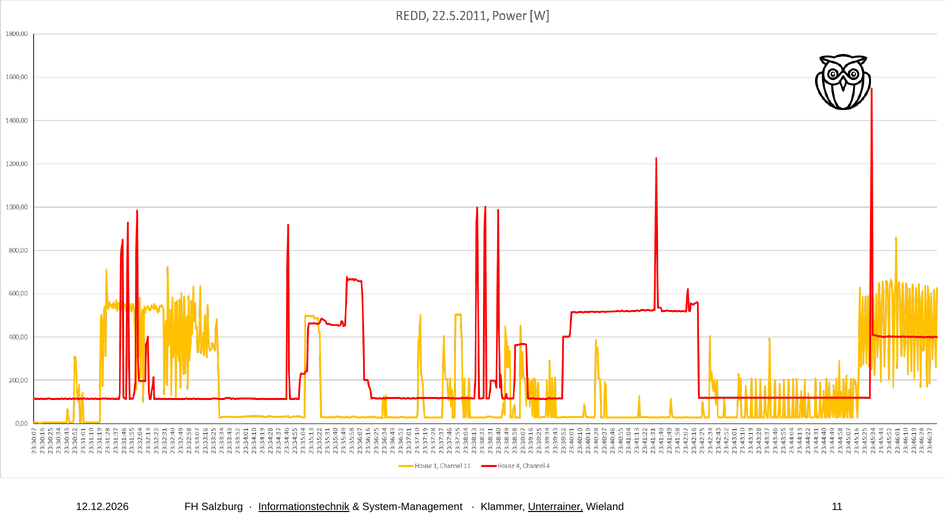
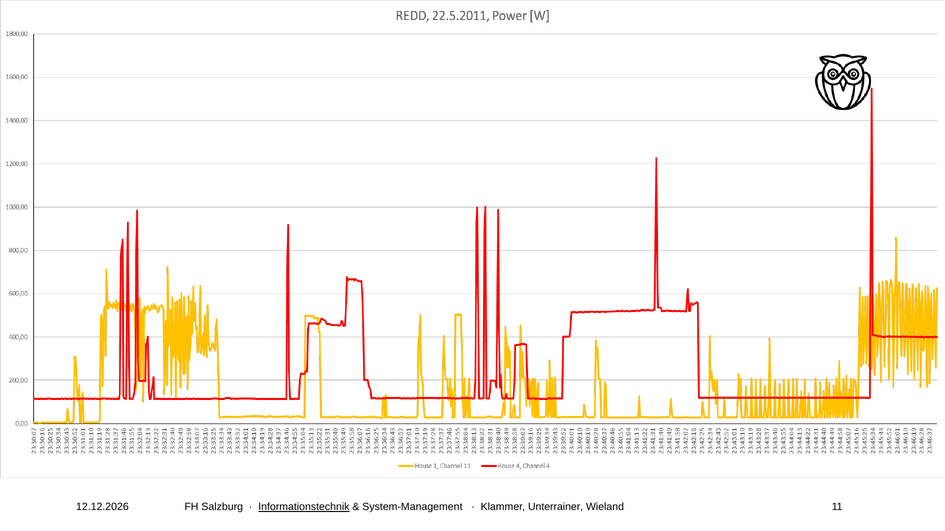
Unterrainer underline: present -> none (556, 508)
